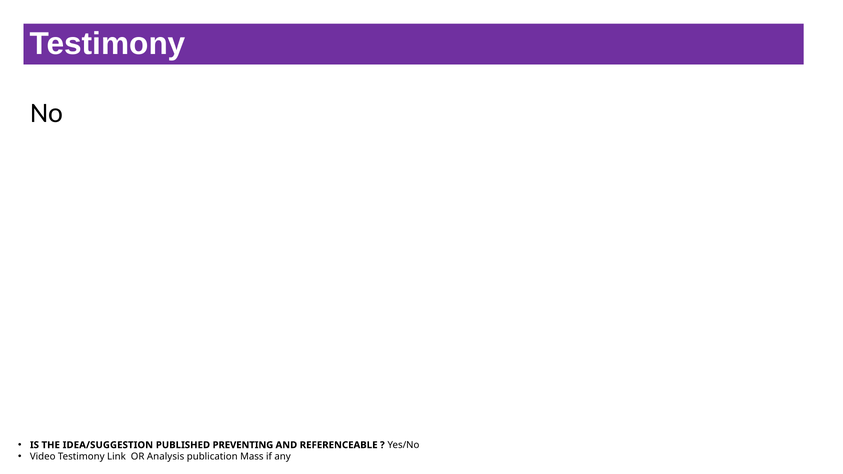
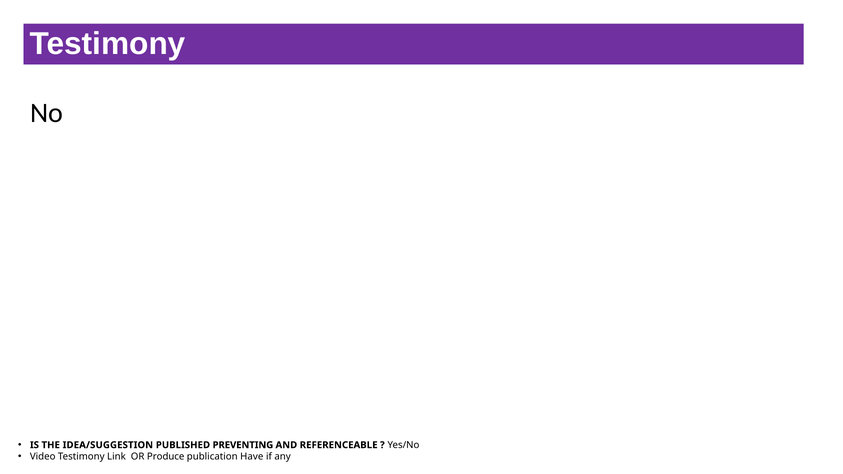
Analysis: Analysis -> Produce (166, 457)
Mass: Mass -> Have (252, 457)
